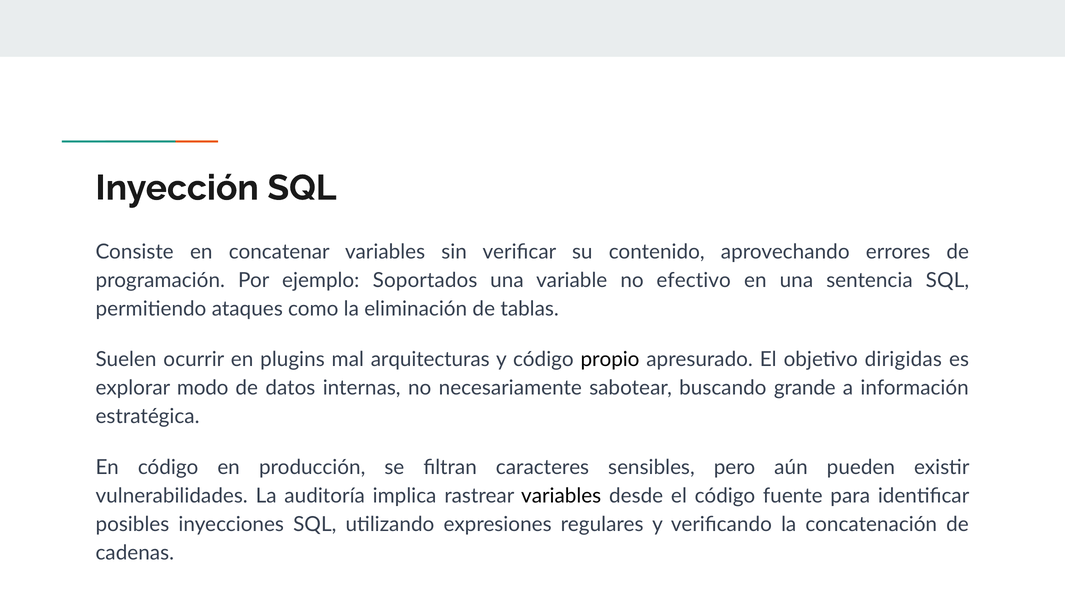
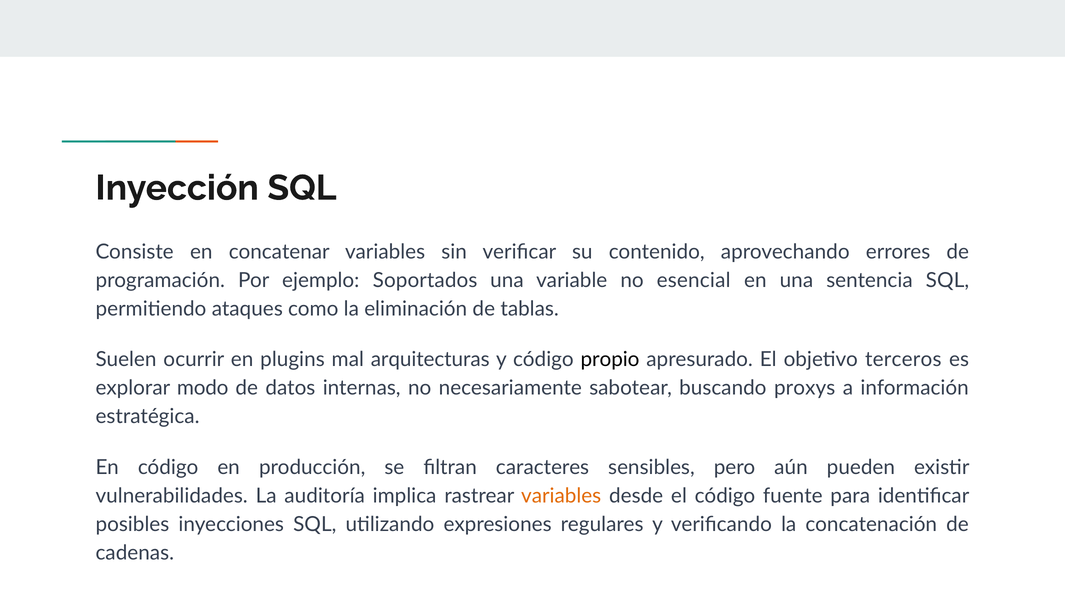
efectivo: efectivo -> esencial (694, 280)
dirigidas: dirigidas -> terceros (903, 360)
grande: grande -> proxys (805, 388)
variables colour: black -> orange (561, 496)
